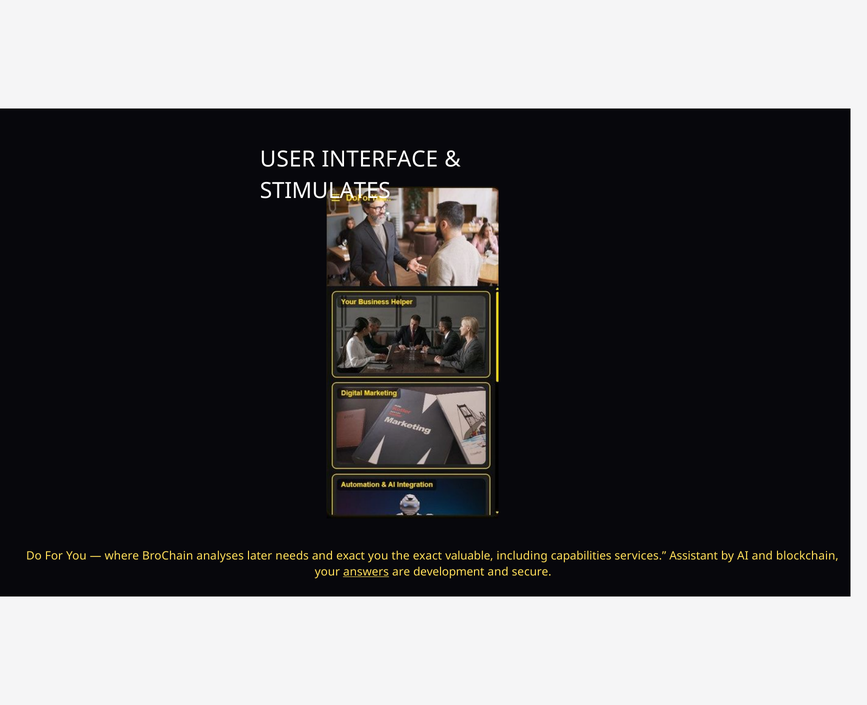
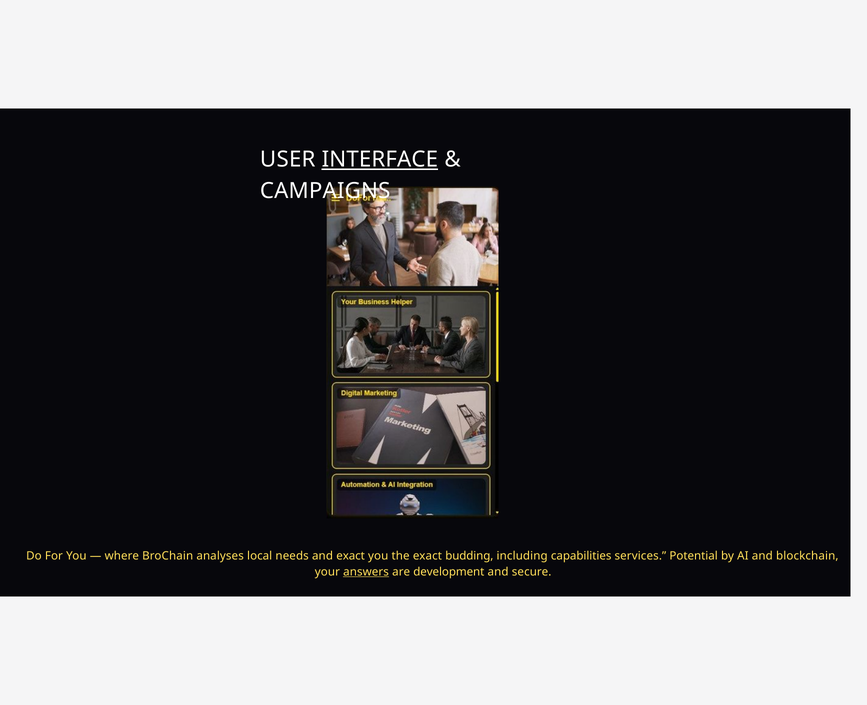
INTERFACE underline: none -> present (380, 160)
STIMULATES: STIMULATES -> CAMPAIGNS (325, 191)
later: later -> local (260, 556)
valuable: valuable -> budding (469, 556)
Assistant: Assistant -> Potential (694, 556)
